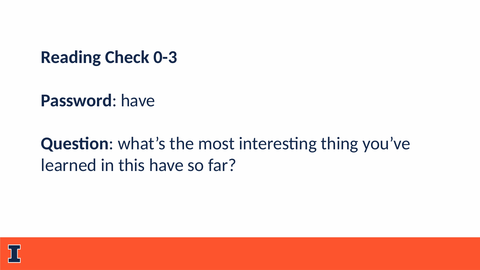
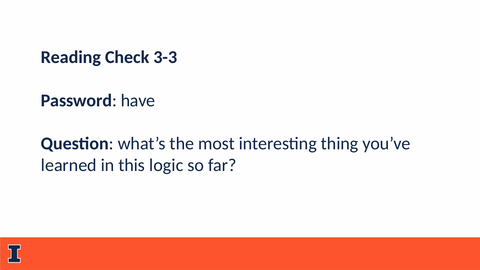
0-3: 0-3 -> 3-3 (165, 57)
this have: have -> logic (166, 165)
